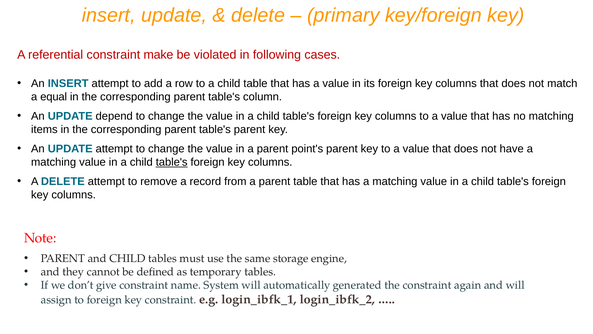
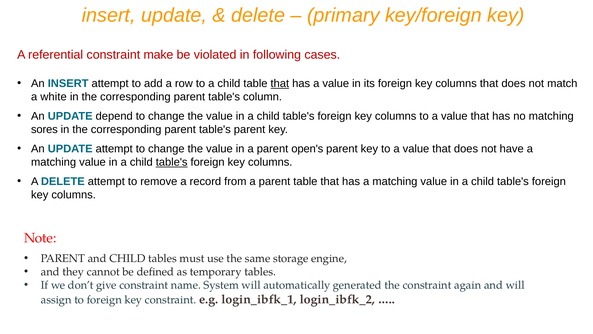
that underline: none -> present (280, 83)
equal: equal -> white (54, 97)
items: items -> sores (44, 129)
point's: point's -> open's (307, 149)
